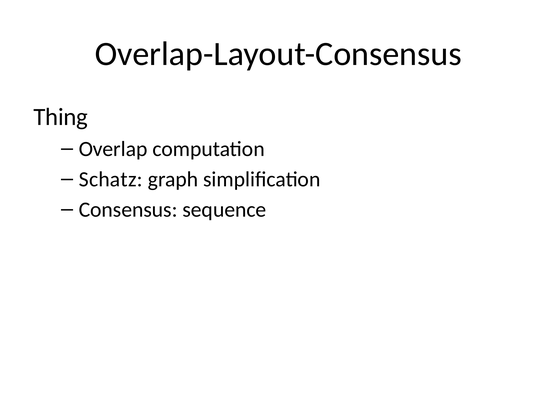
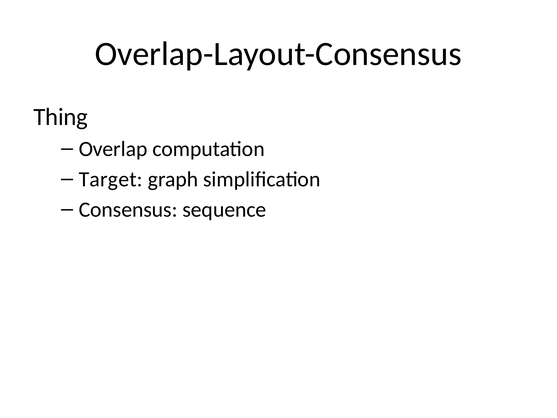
Schatz: Schatz -> Target (111, 179)
